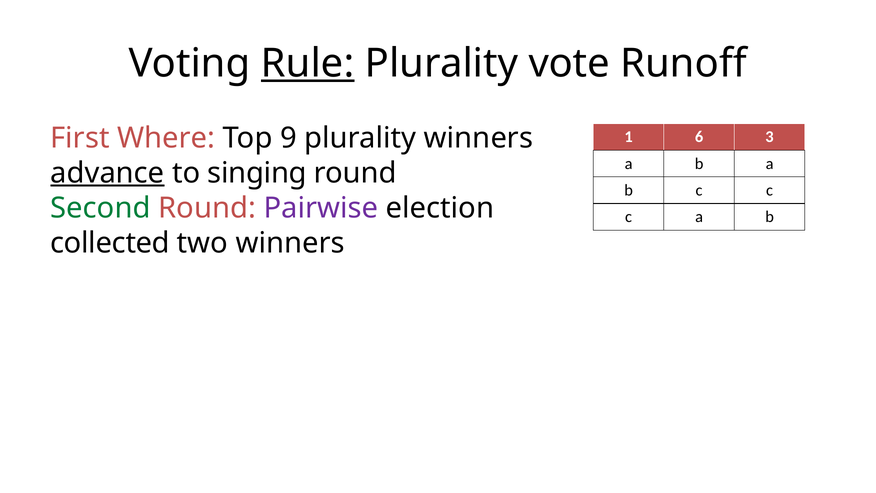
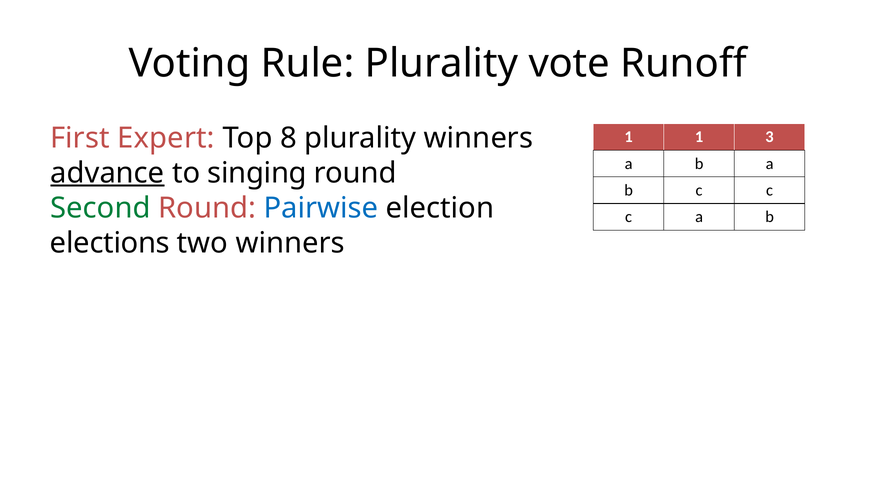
Rule underline: present -> none (308, 64)
Where: Where -> Expert (166, 138)
9: 9 -> 8 (288, 138)
1 6: 6 -> 1 (699, 137)
Pairwise colour: purple -> blue (321, 208)
collected: collected -> elections (110, 243)
